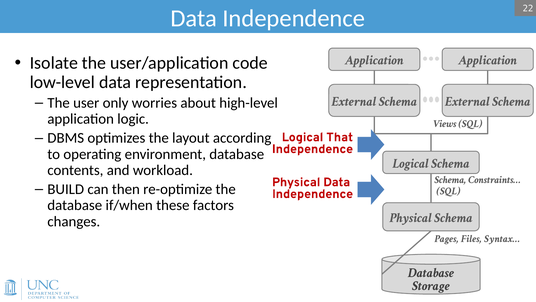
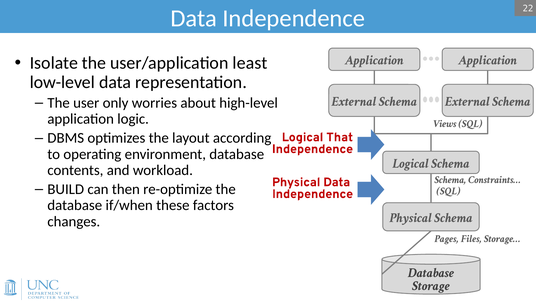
code: code -> least (250, 63)
Syntax…: Syntax… -> Storage… (502, 238)
